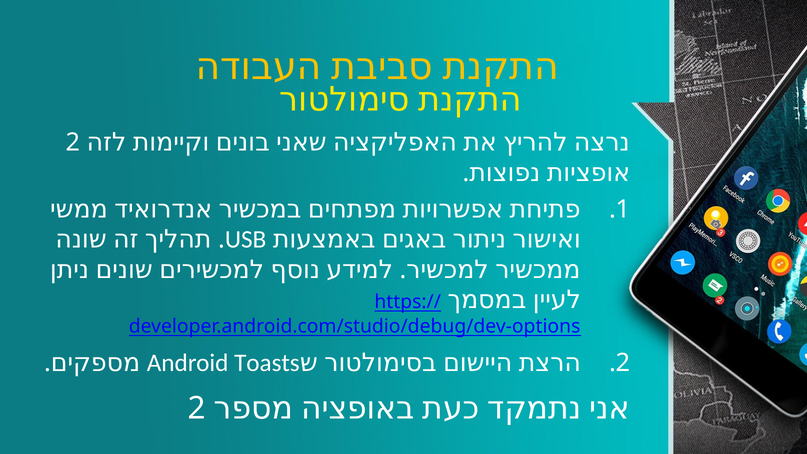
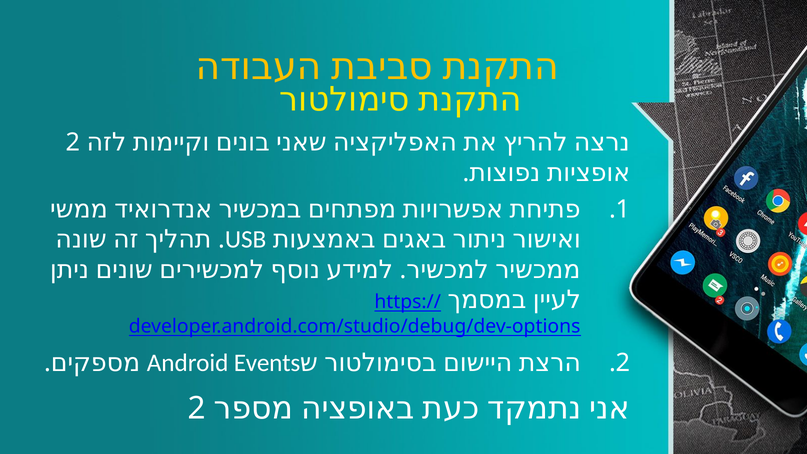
Toasts: Toasts -> Events (267, 363)
